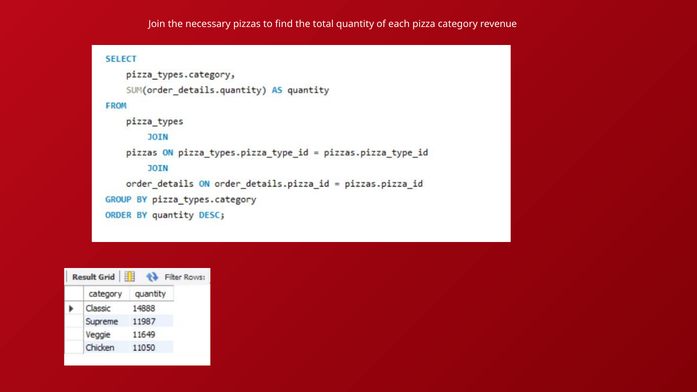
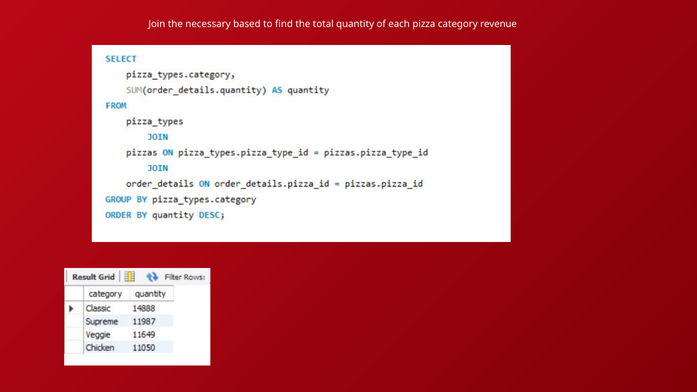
pizzas: pizzas -> based (247, 24)
